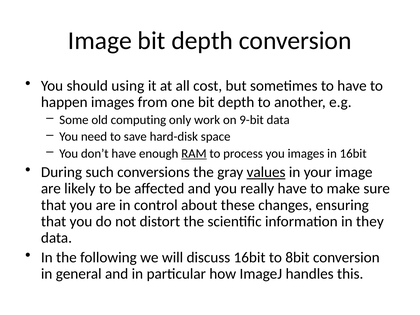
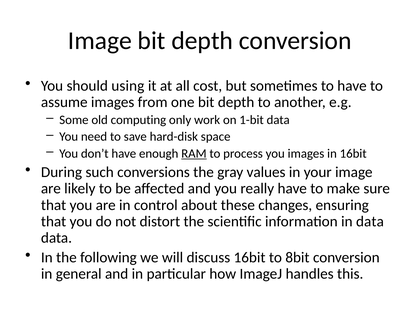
happen: happen -> assume (64, 102)
9-bit: 9-bit -> 1-bit (252, 120)
values underline: present -> none (266, 172)
in they: they -> data (370, 221)
